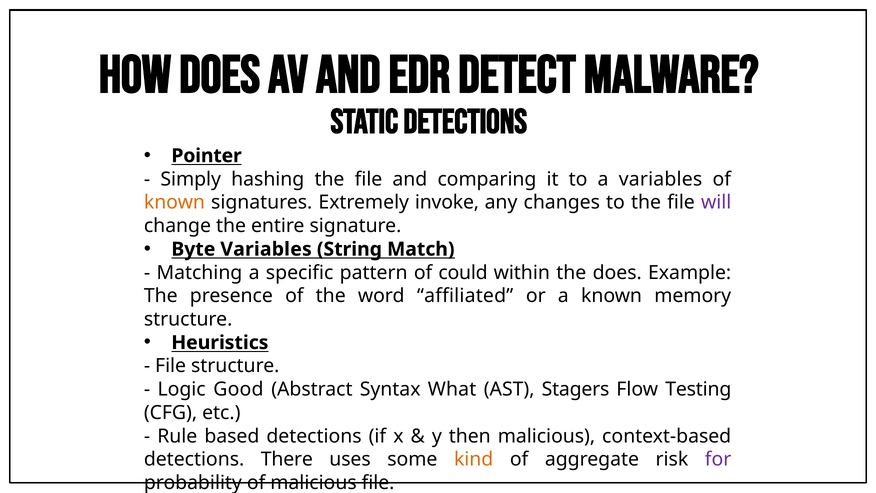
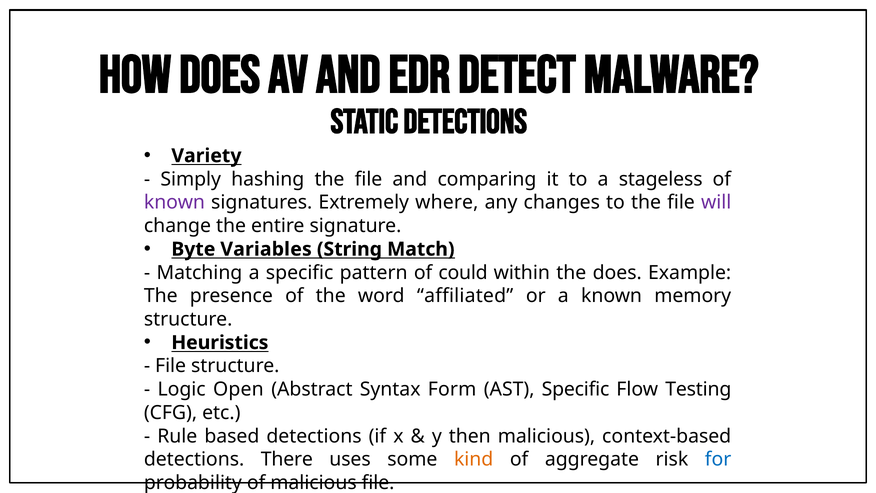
Pointer: Pointer -> Variety (206, 156)
a variables: variables -> stageless (661, 179)
known colour: orange -> purple (174, 202)
invoke: invoke -> where (447, 202)
Good: Good -> Open (238, 389)
What: What -> Form (452, 389)
AST Stagers: Stagers -> Specific (576, 389)
for colour: purple -> blue (718, 459)
